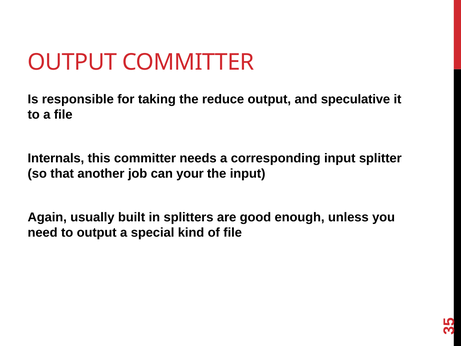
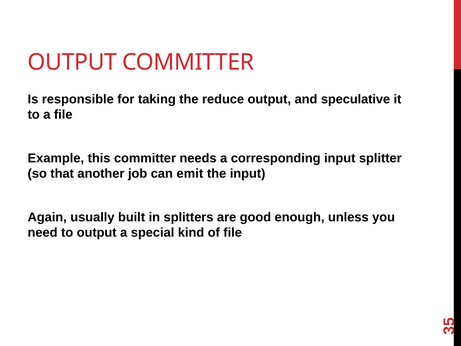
Internals: Internals -> Example (56, 158)
your: your -> emit (190, 174)
